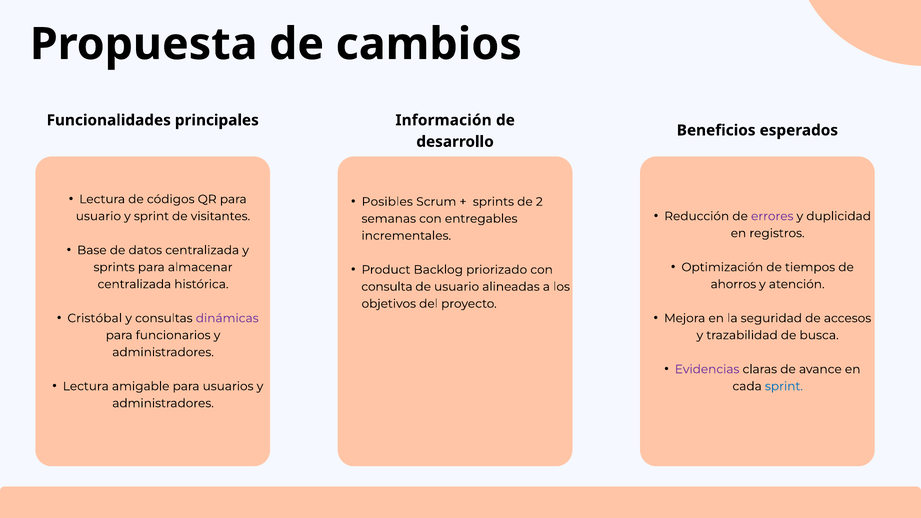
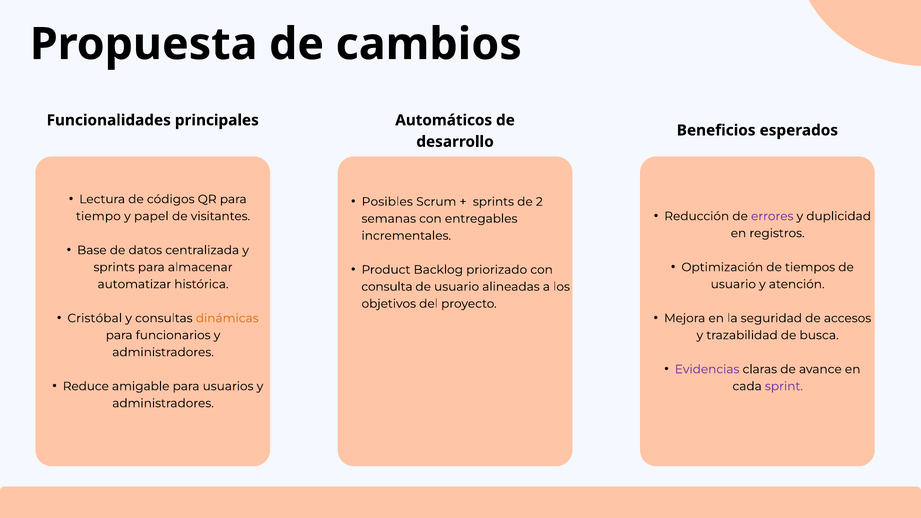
Información: Información -> Automáticos (444, 120)
usuario: usuario -> tiempo (98, 216)
y sprint: sprint -> papel (151, 216)
centralizada: centralizada -> automatizar (134, 284)
ahorros: ahorros -> usuario (733, 284)
dinámicas colour: purple -> orange (227, 318)
Lectura: Lectura -> Reduce (86, 386)
sprint colour: blue -> purple (784, 386)
